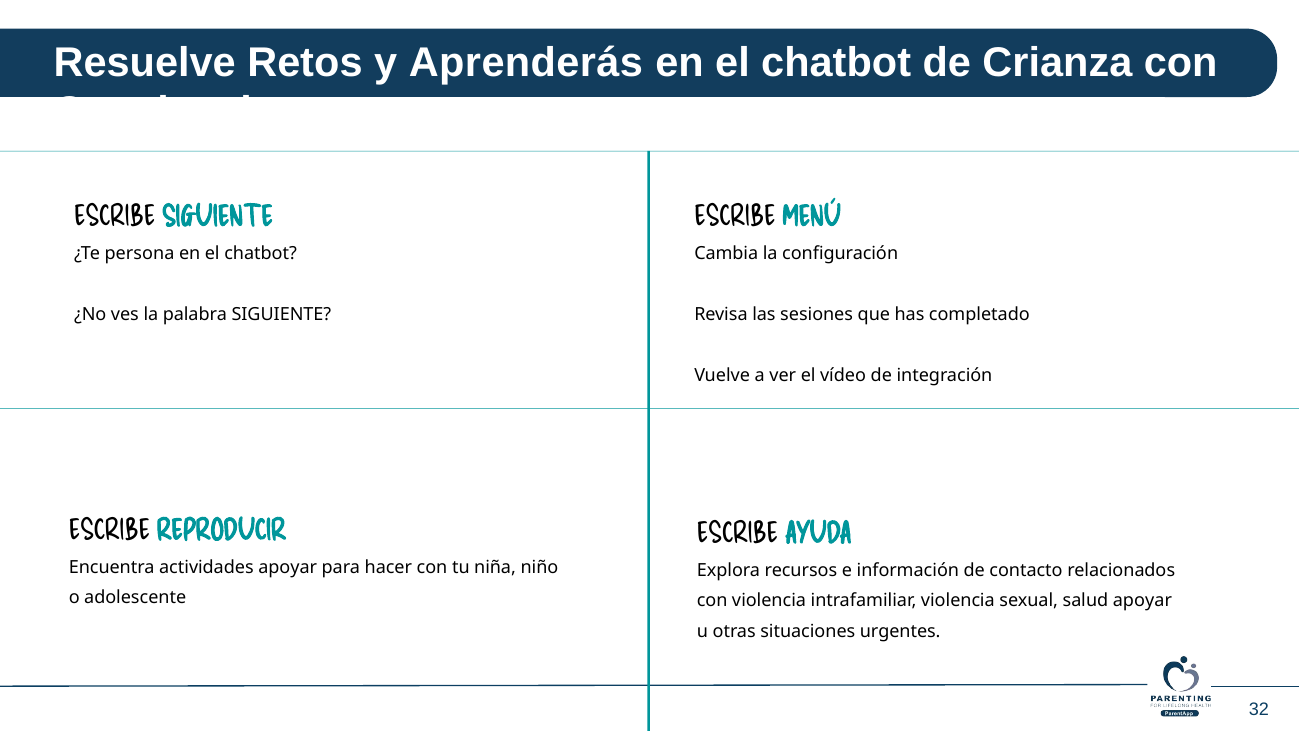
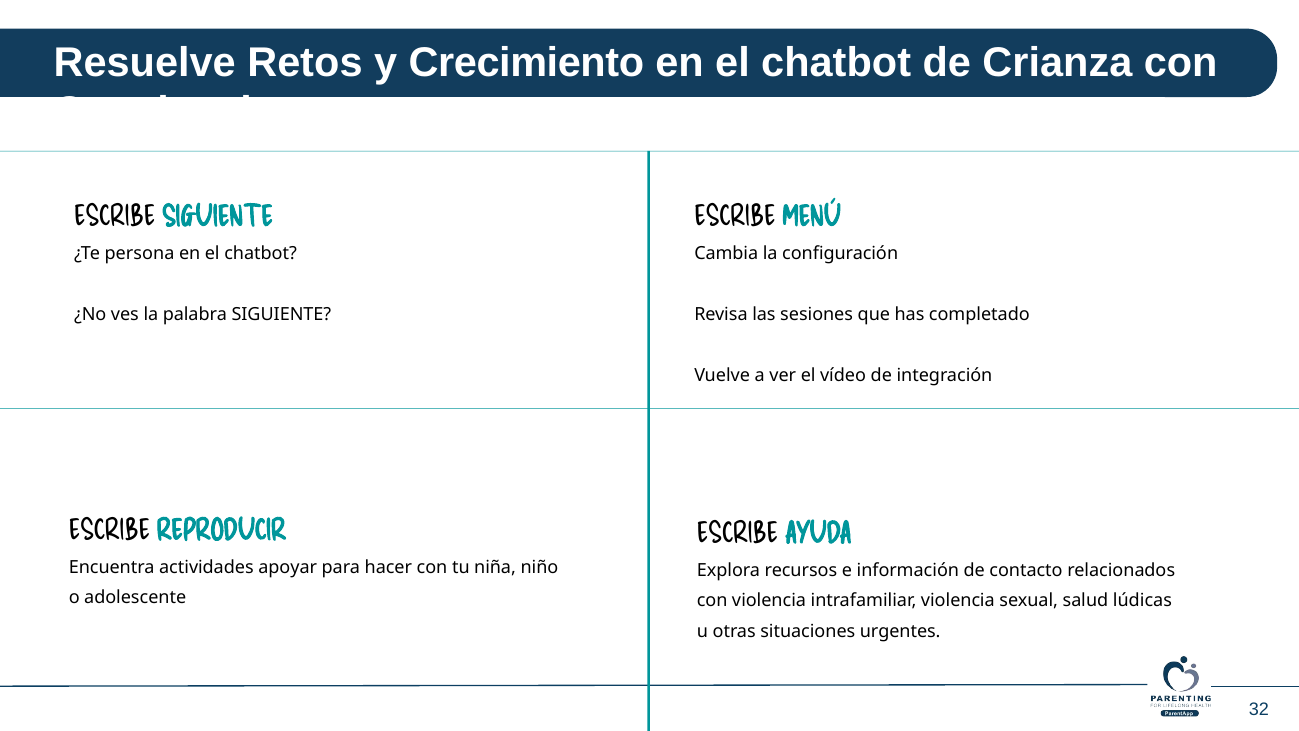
Aprenderás: Aprenderás -> Crecimiento (526, 62)
salud apoyar: apoyar -> lúdicas (1142, 601)
